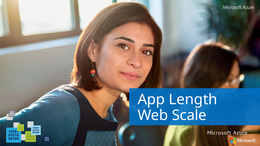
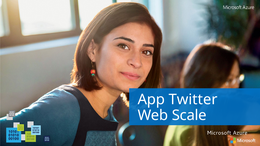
Length: Length -> Twitter (193, 100)
